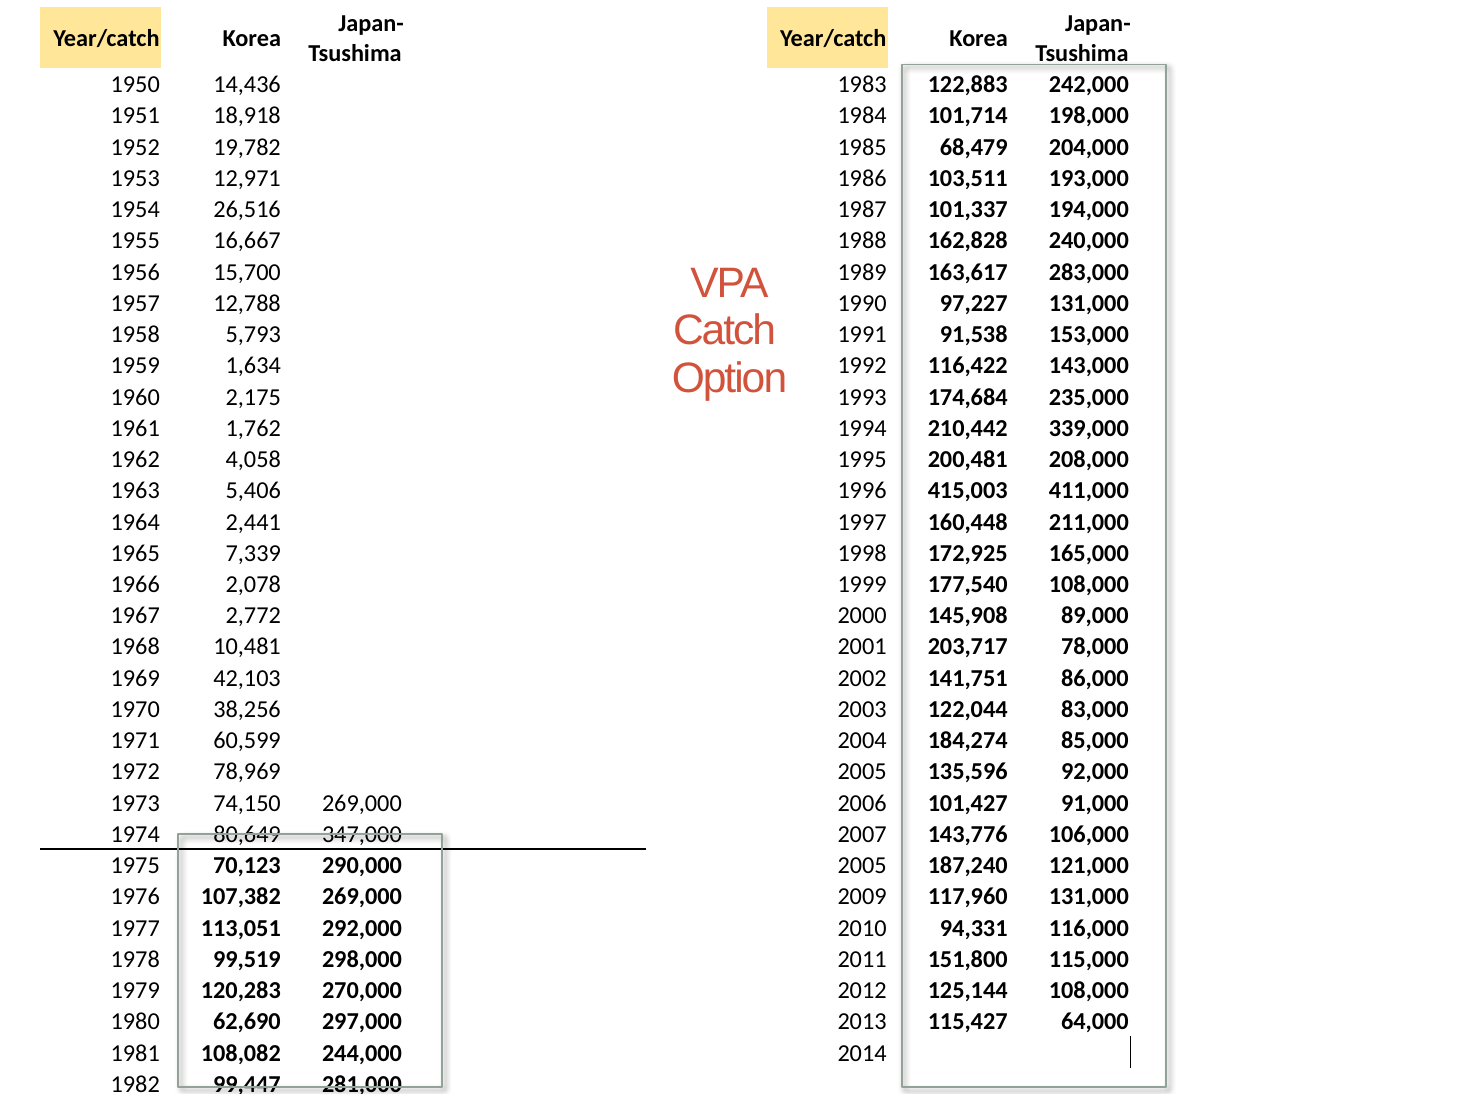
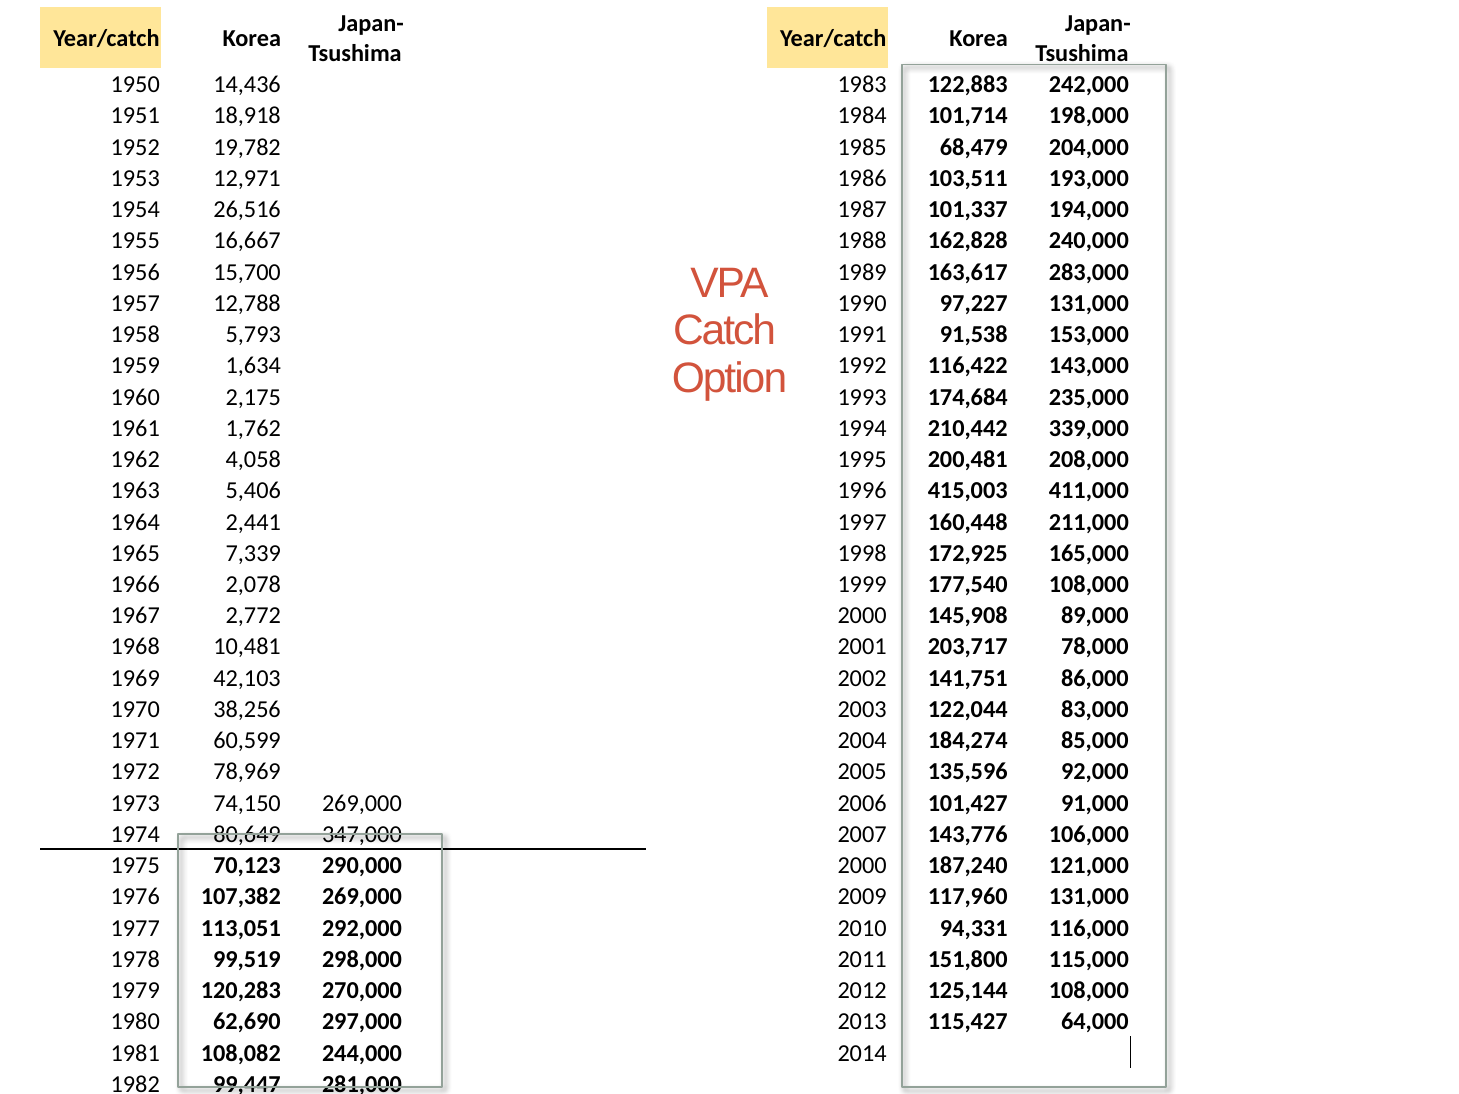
84,487 2005: 2005 -> 2000 (862, 866)
